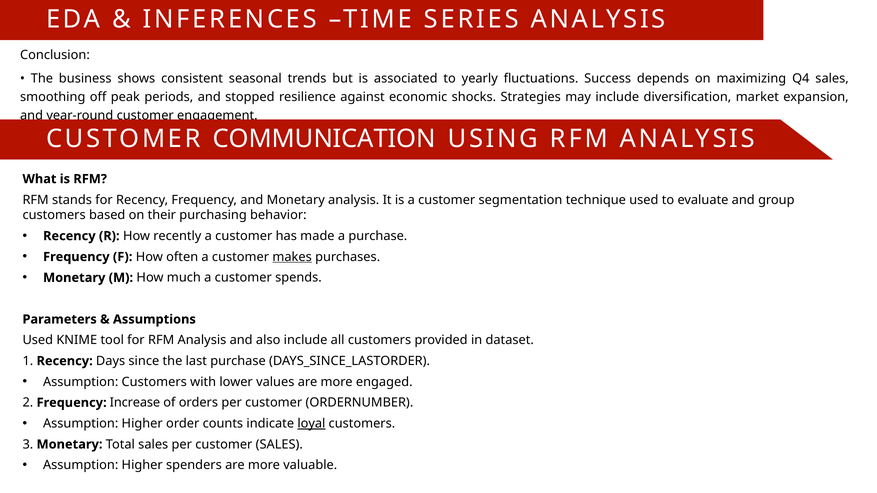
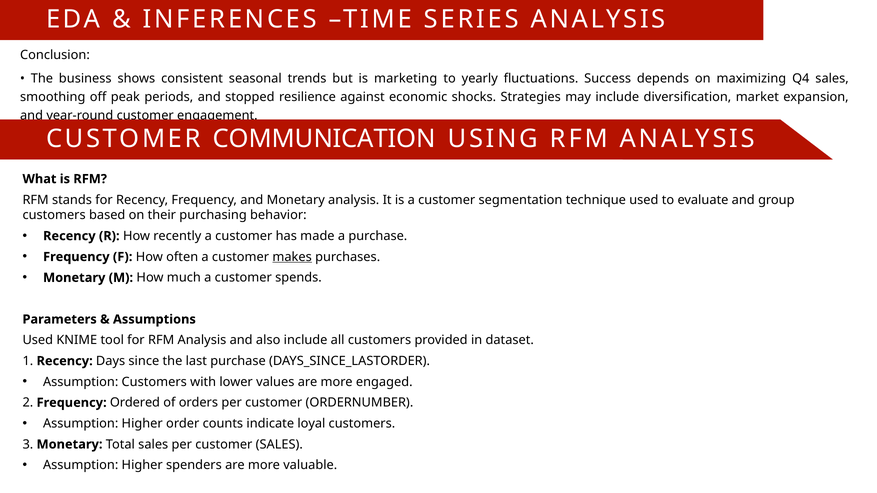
associated: associated -> marketing (406, 79)
Increase: Increase -> Ordered (135, 403)
loyal underline: present -> none (311, 424)
